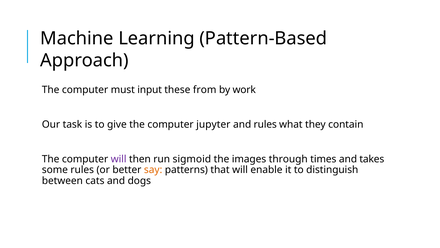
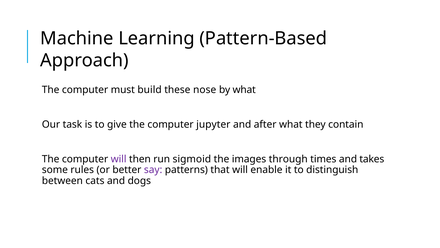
input: input -> build (150, 90)
from: from -> nose (205, 90)
by work: work -> what (244, 90)
and rules: rules -> after (265, 124)
say colour: orange -> purple (153, 170)
